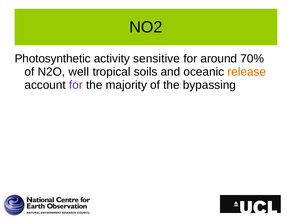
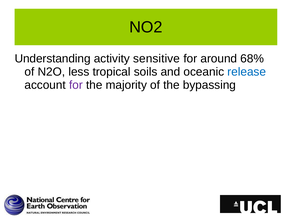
Photosynthetic: Photosynthetic -> Understanding (53, 59)
70%: 70% -> 68% (252, 59)
well: well -> less (79, 72)
release colour: orange -> blue (247, 72)
